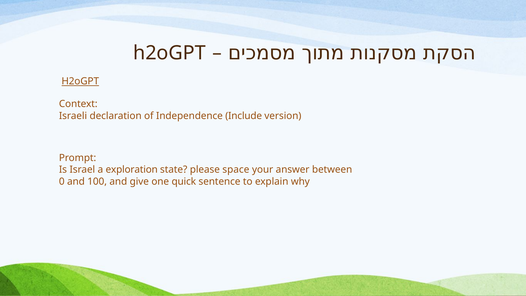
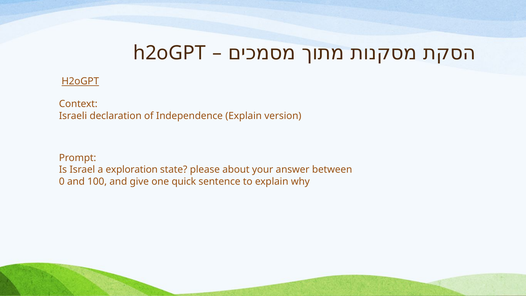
Independence Include: Include -> Explain (244, 116)
space: space -> about (236, 170)
